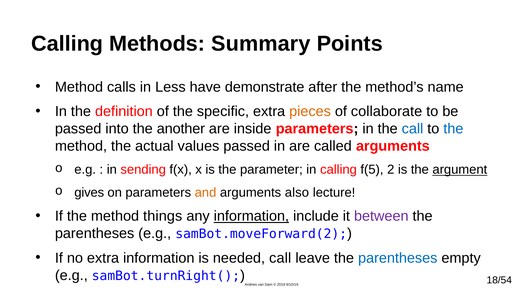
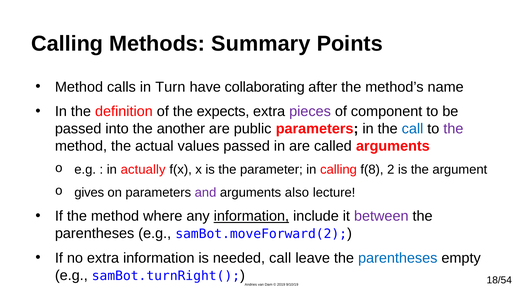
Less: Less -> Turn (170, 87)
demonstrate: demonstrate -> collaborating (265, 87)
specific: specific -> expects (223, 111)
pieces colour: orange -> purple (310, 111)
collaborate: collaborate -> component (387, 111)
inside: inside -> public (253, 129)
the colour: blue -> purple (453, 129)
sending: sending -> actually (143, 170)
f(5: f(5 -> f(8 (372, 170)
argument underline: present -> none (460, 170)
and colour: orange -> purple (206, 192)
things: things -> where (163, 216)
